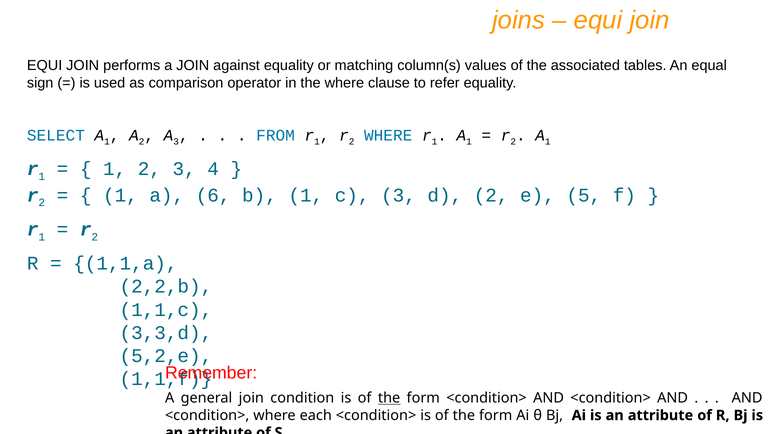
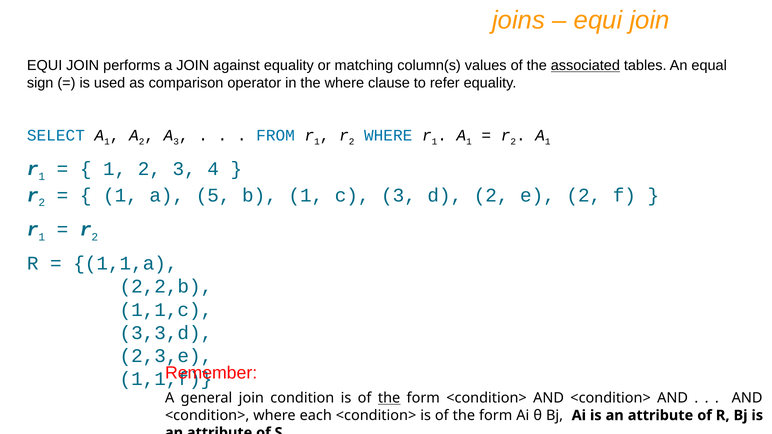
associated underline: none -> present (585, 66)
6: 6 -> 5 (213, 195)
e 5: 5 -> 2 (584, 195)
5,2,e: 5,2,e -> 2,3,e (166, 356)
